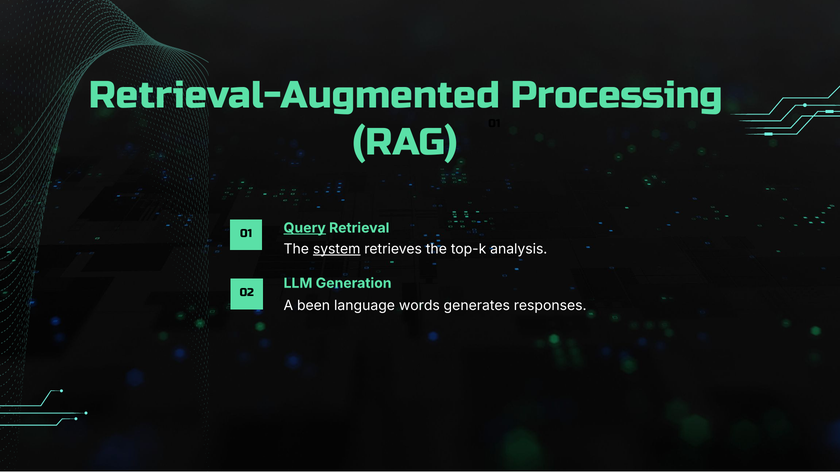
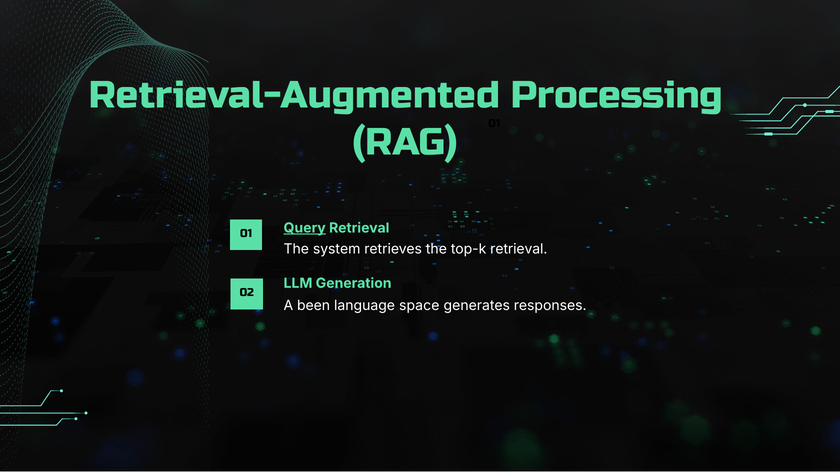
system underline: present -> none (337, 249)
top-k analysis: analysis -> retrieval (519, 249)
words: words -> space (419, 305)
